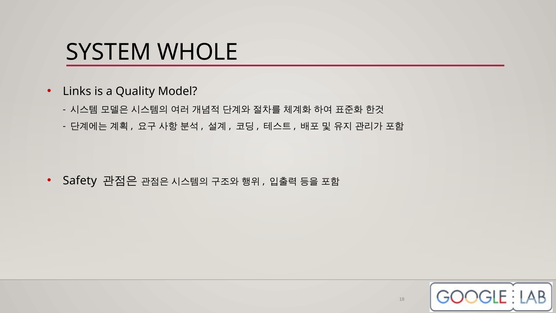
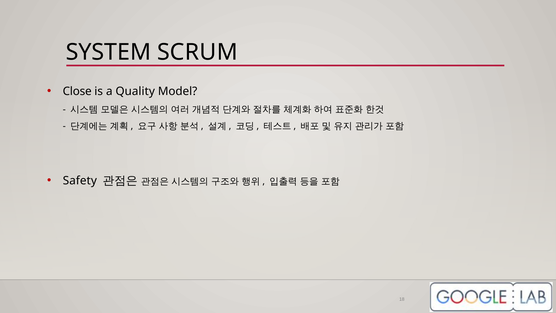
WHOLE: WHOLE -> SCRUM (197, 52)
Links: Links -> Close (77, 91)
